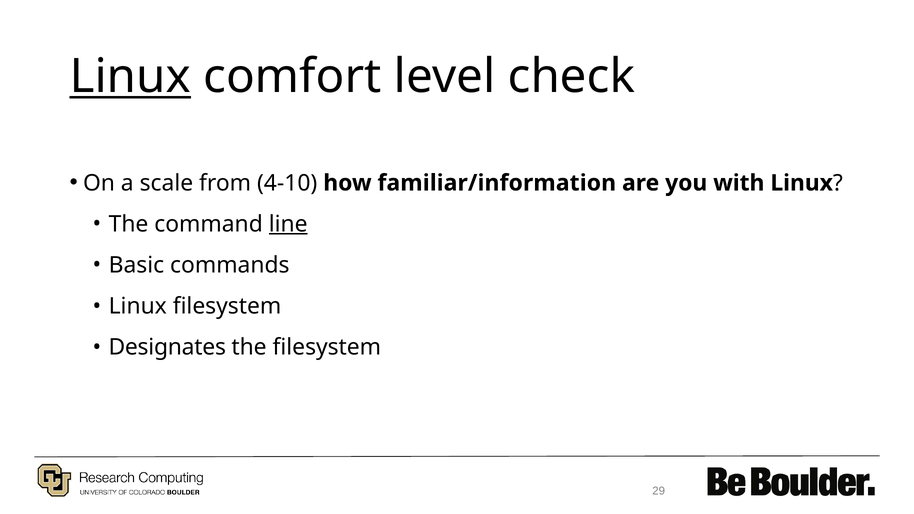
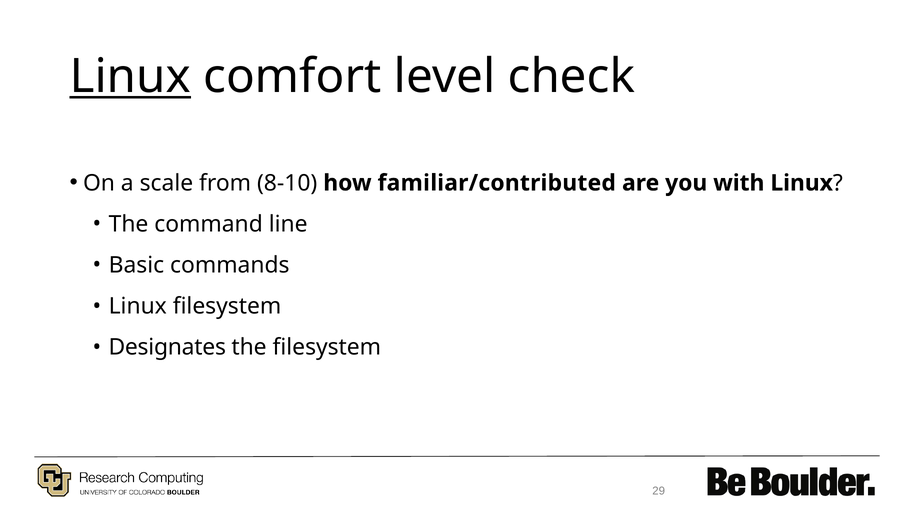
4-10: 4-10 -> 8-10 (287, 183)
familiar/information: familiar/information -> familiar/contributed (497, 183)
line underline: present -> none (288, 224)
